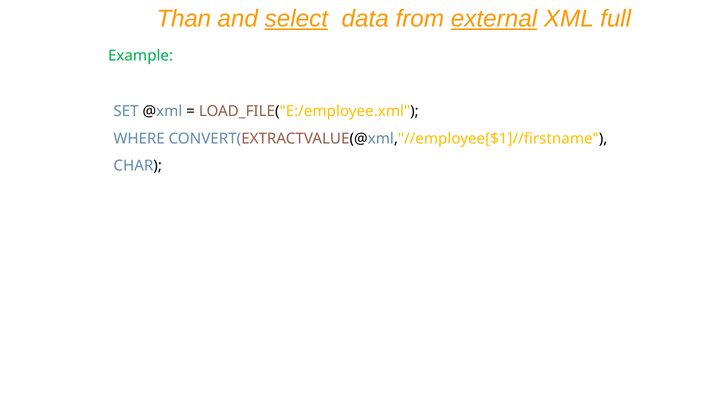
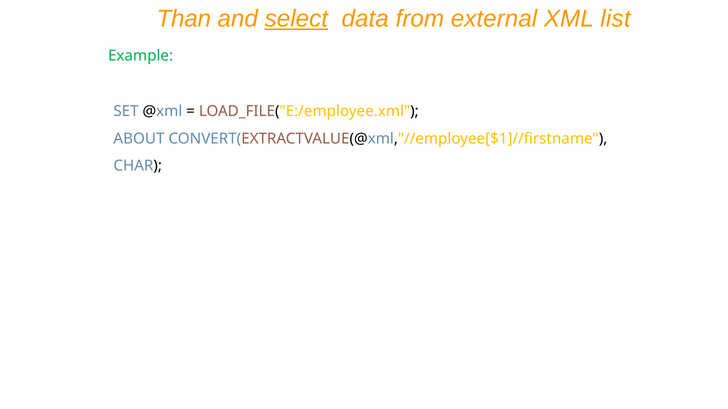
external underline: present -> none (494, 19)
full: full -> list (616, 19)
WHERE: WHERE -> ABOUT (139, 139)
